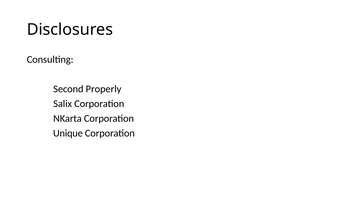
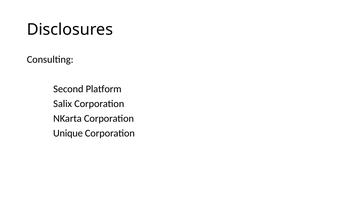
Properly: Properly -> Platform (104, 89)
